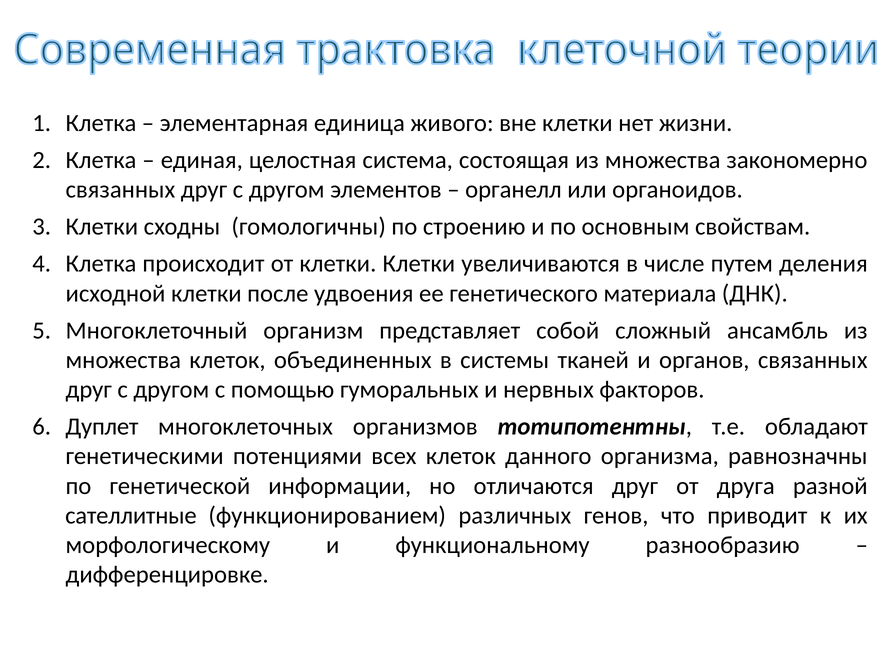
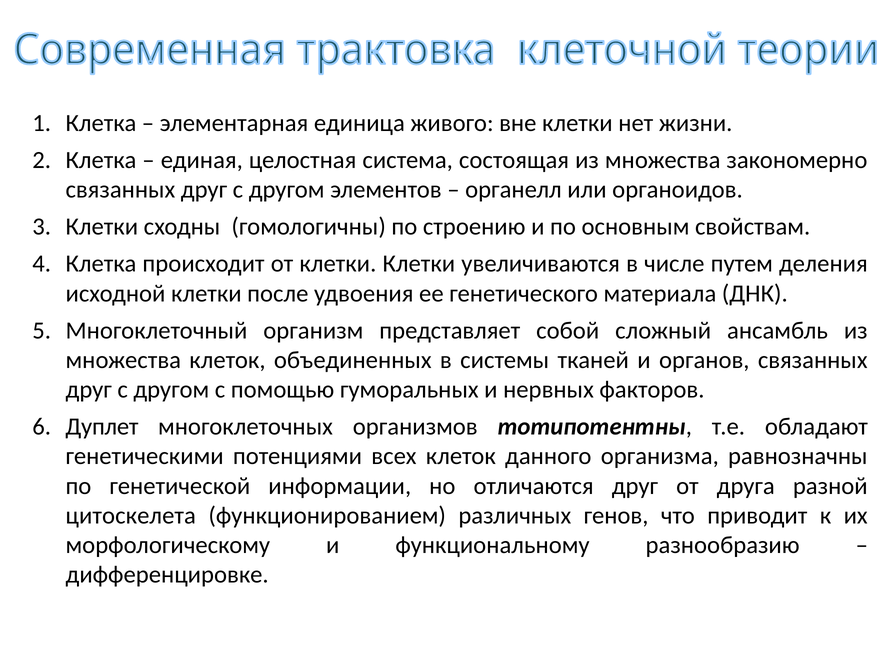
сателлитные: сателлитные -> цитоскелета (131, 516)
